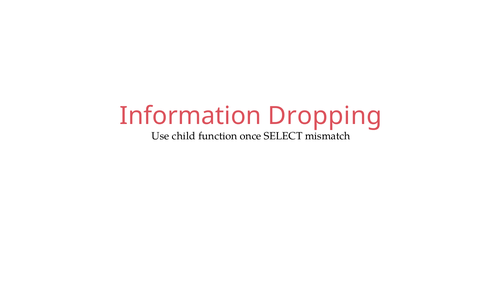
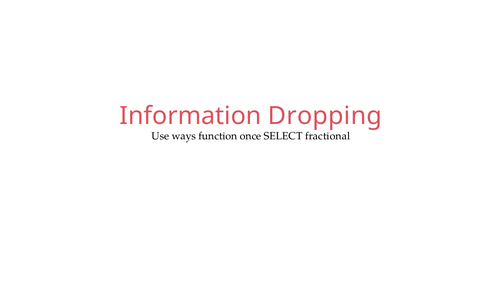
child: child -> ways (184, 136)
mismatch: mismatch -> fractional (328, 136)
